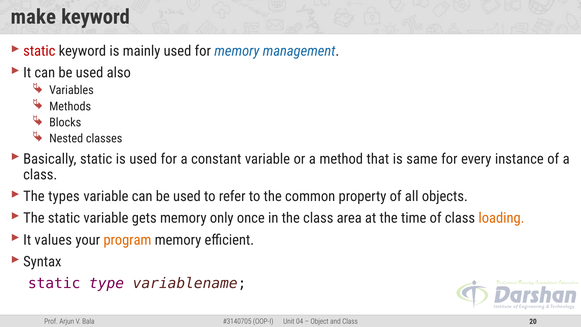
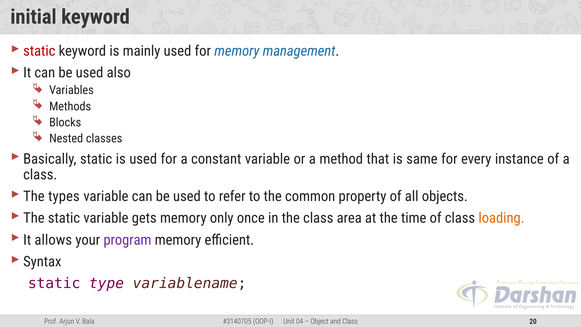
make: make -> initial (33, 17)
values: values -> allows (53, 240)
program colour: orange -> purple (127, 240)
